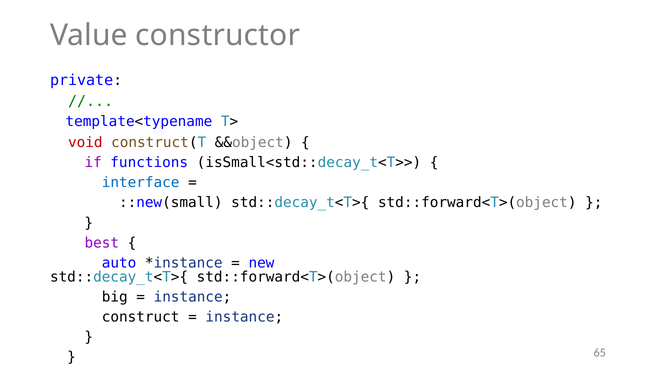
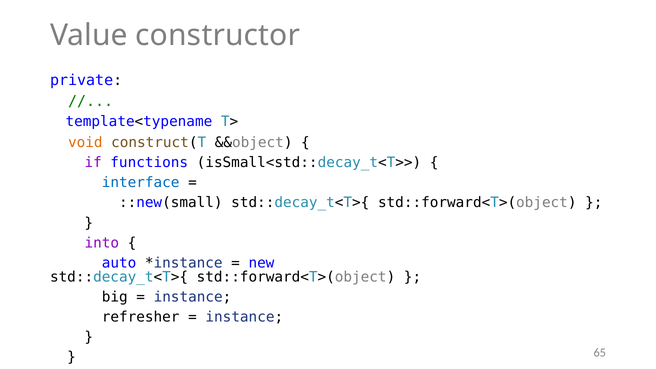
void colour: red -> orange (85, 142)
best: best -> into (102, 243)
construct: construct -> refresher (141, 317)
